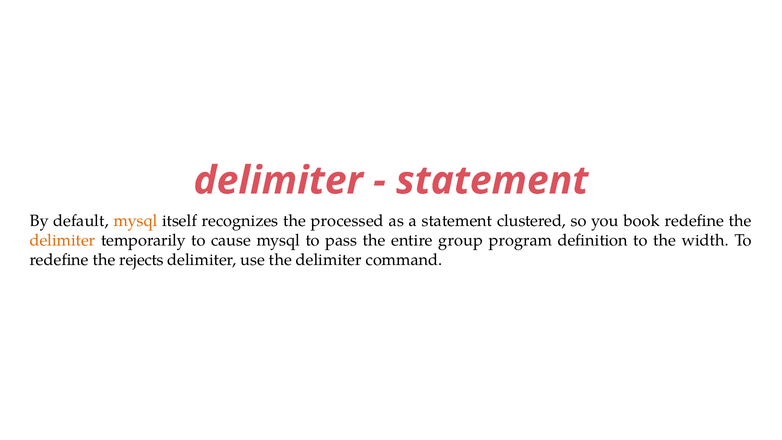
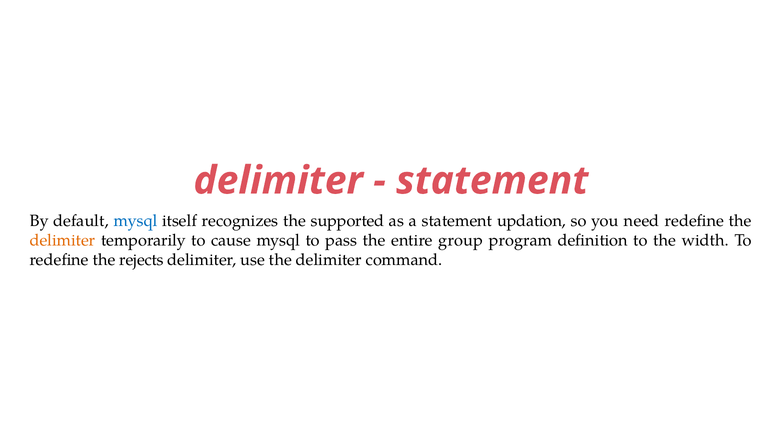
mysql colour: orange -> blue (135, 221)
processed: processed -> supported (348, 221)
clustered: clustered -> updation (532, 221)
book: book -> need (642, 221)
